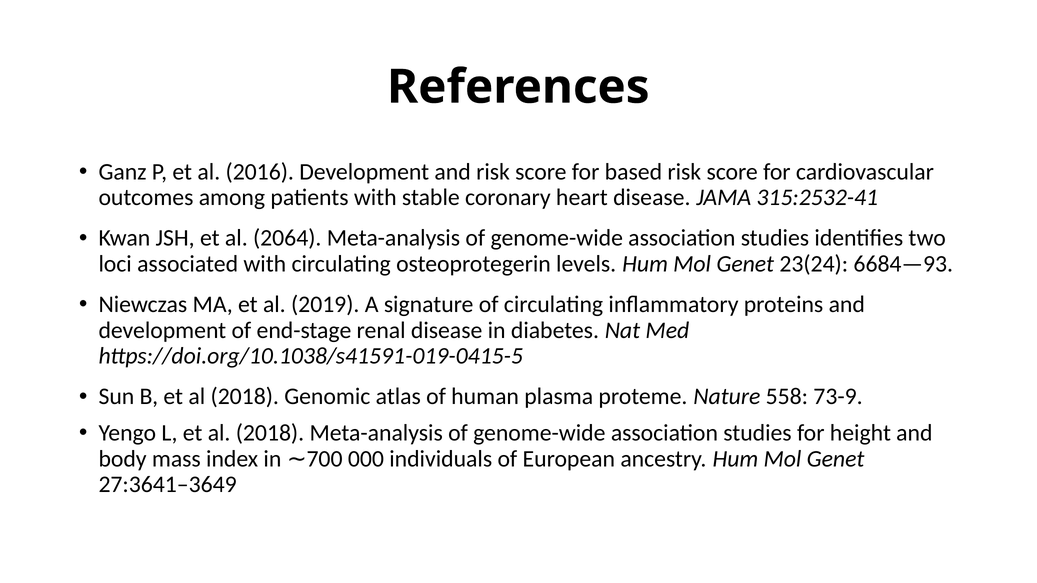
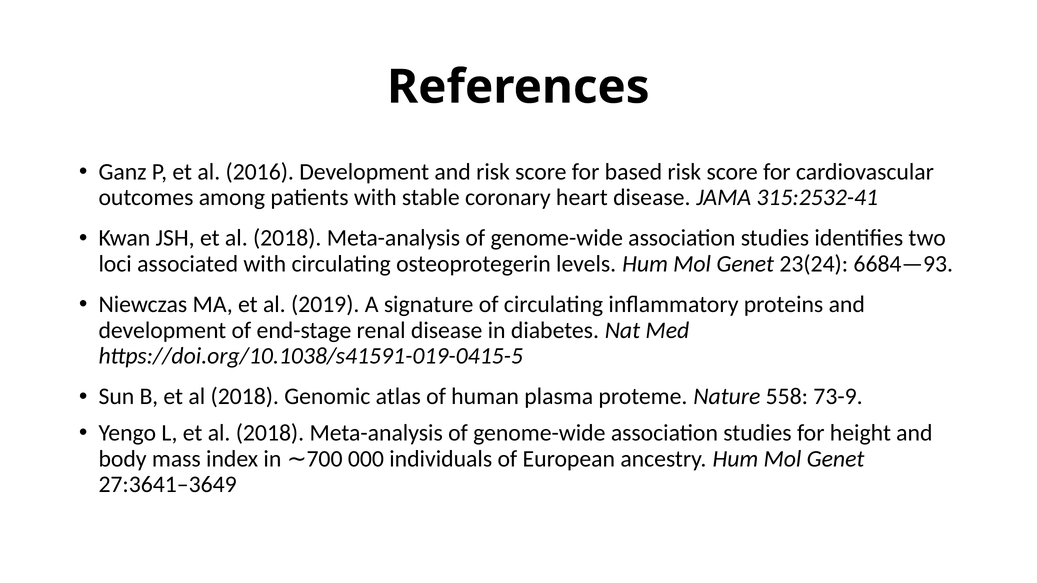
JSH et al 2064: 2064 -> 2018 (287, 238)
